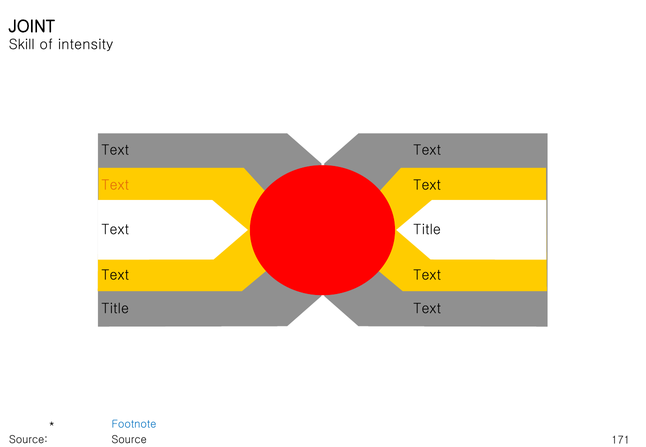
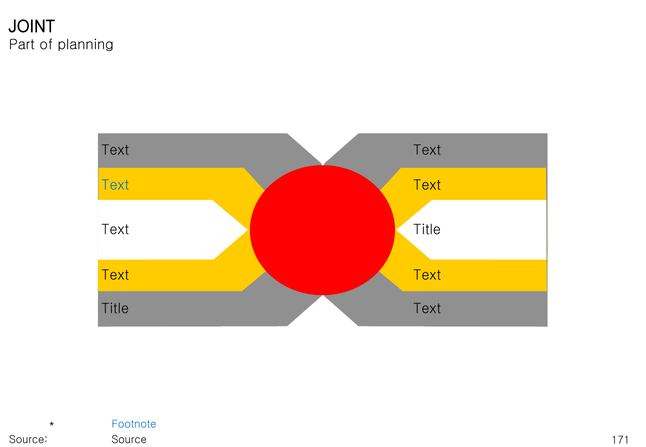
Skill: Skill -> Part (22, 45)
intensity: intensity -> planning (86, 45)
Text colour: orange -> blue (115, 185)
